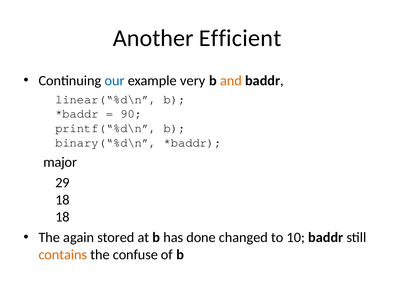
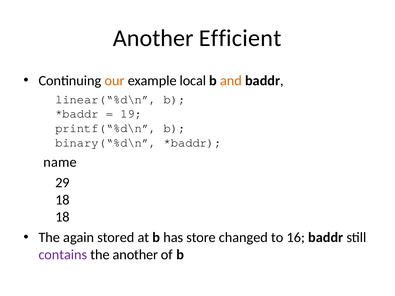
our colour: blue -> orange (115, 81)
very: very -> local (193, 81)
90: 90 -> 19 (131, 114)
major: major -> name (60, 162)
done: done -> store (201, 238)
10: 10 -> 16 (296, 238)
contains colour: orange -> purple (63, 255)
the confuse: confuse -> another (135, 255)
